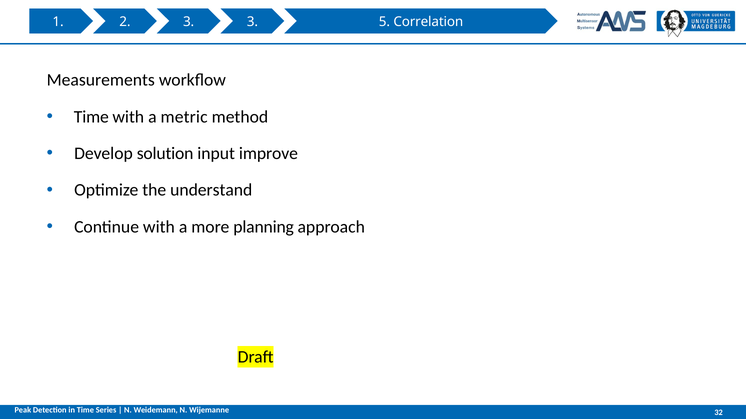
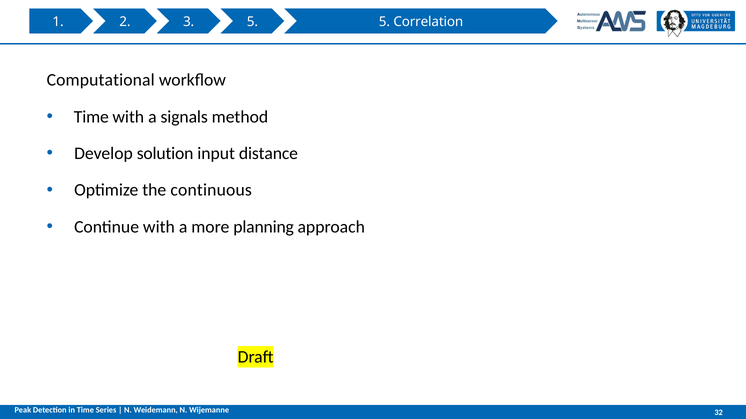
3 3: 3 -> 5 (252, 22)
Measurements: Measurements -> Computational (101, 80)
metric: metric -> signals (184, 117)
improve: improve -> distance (268, 154)
understand: understand -> continuous (211, 190)
